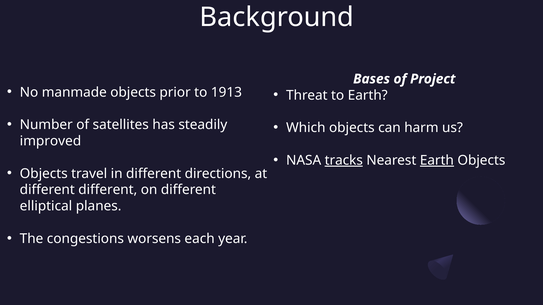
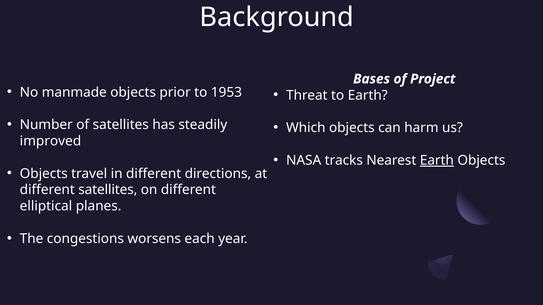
1913: 1913 -> 1953 (226, 92)
tracks underline: present -> none (344, 161)
different different: different -> satellites (108, 190)
